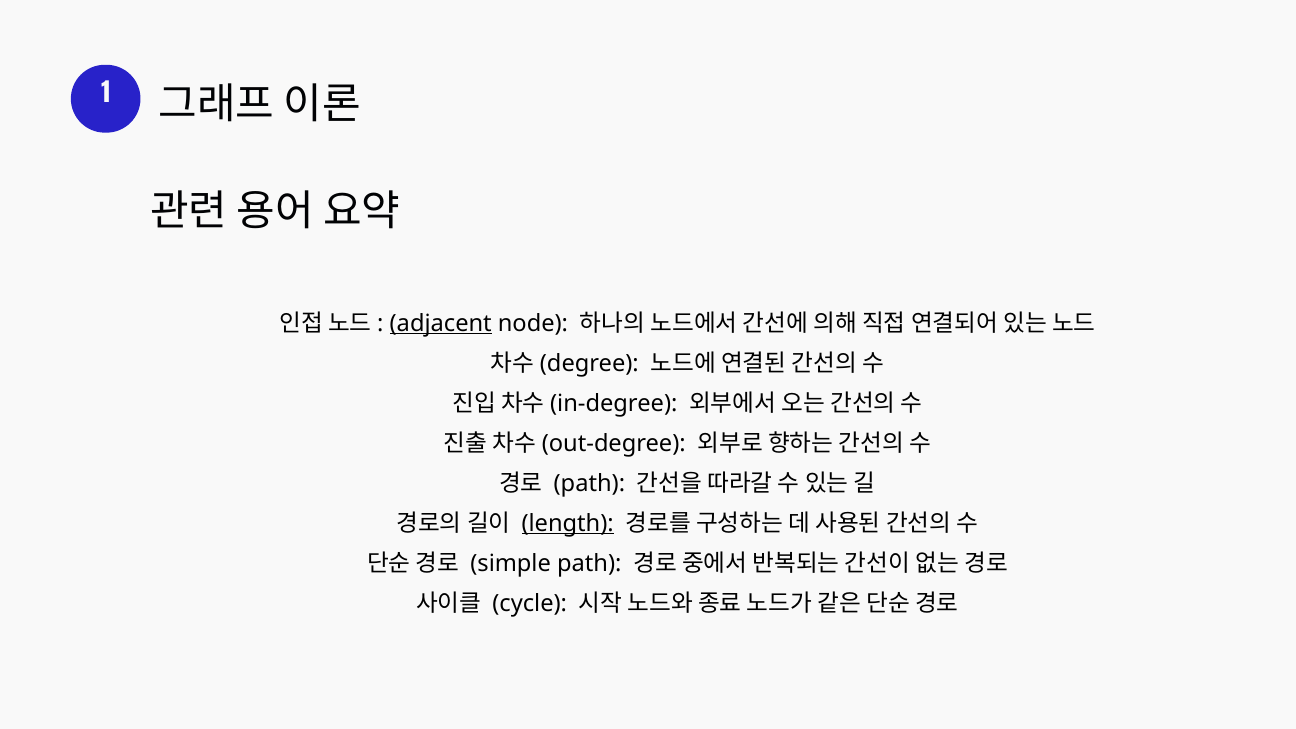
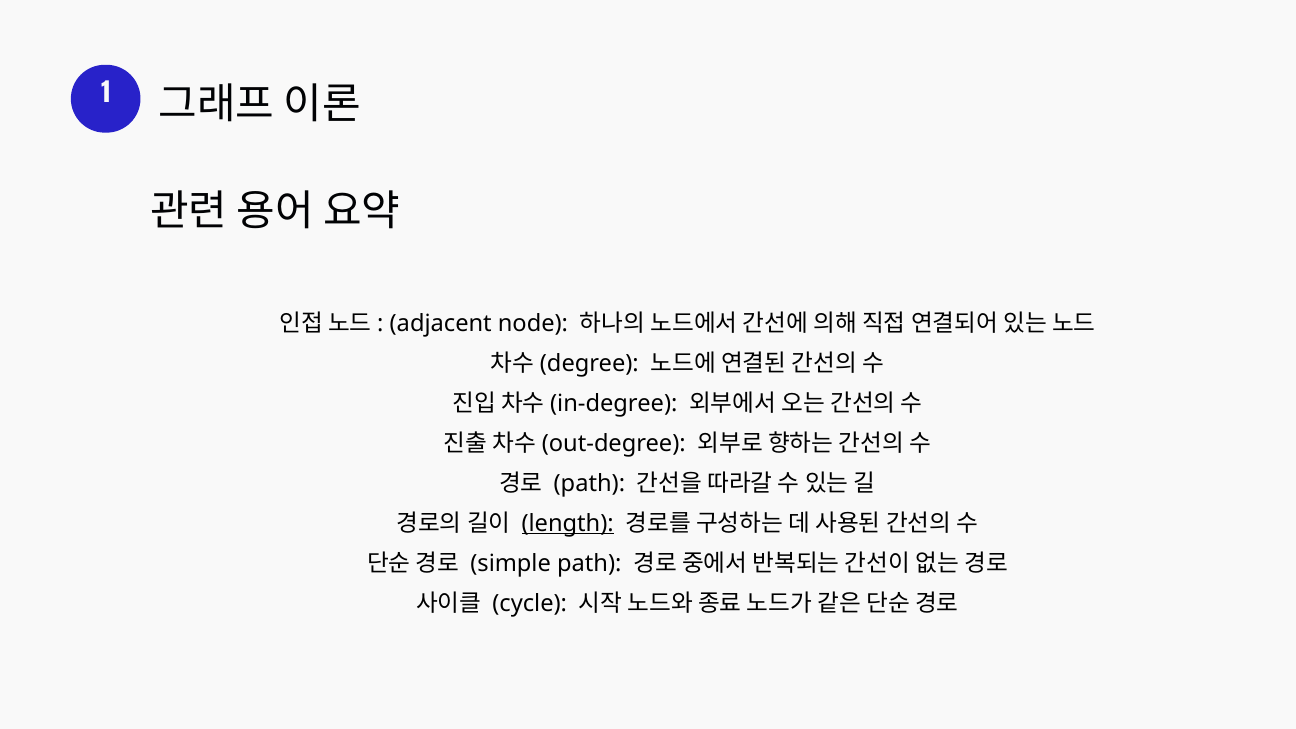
adjacent underline: present -> none (441, 323)
